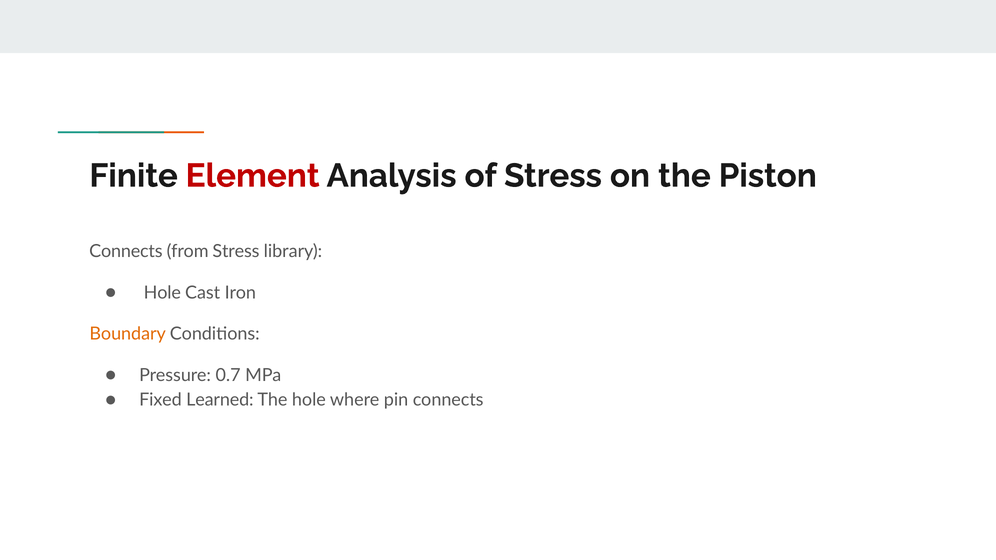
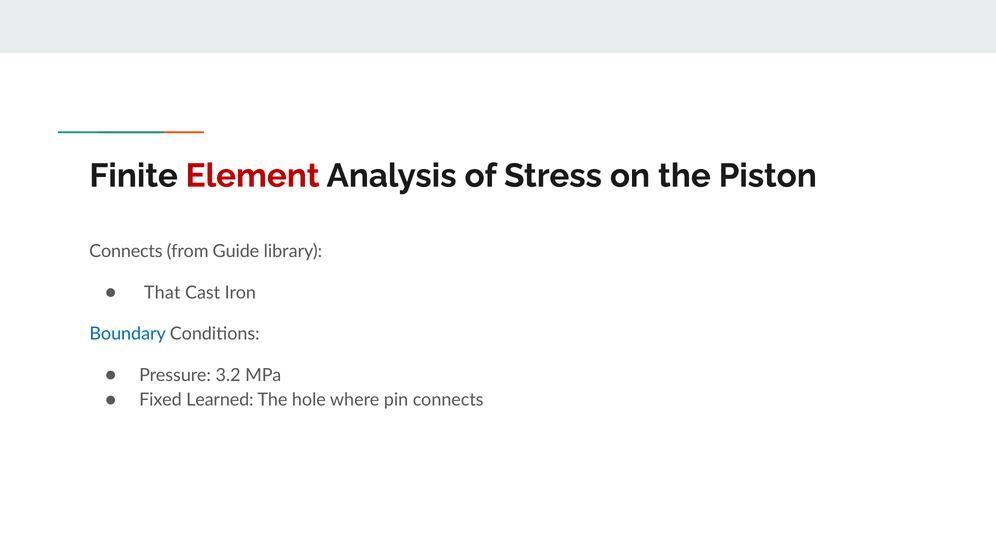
from Stress: Stress -> Guide (236, 252)
Hole: Hole -> That (162, 293)
Boundary colour: orange -> blue (128, 334)
0.7: 0.7 -> 3.2 (228, 375)
